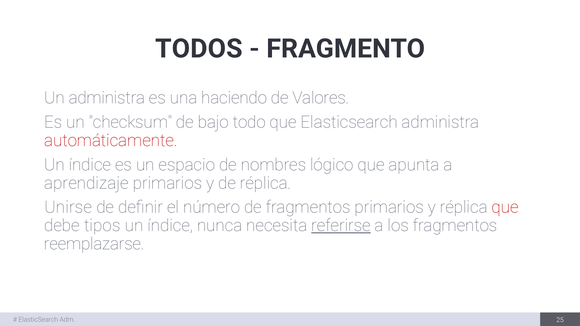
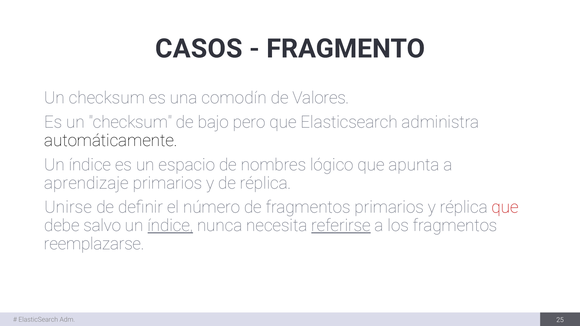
TODOS: TODOS -> CASOS (199, 49)
administra: administra -> checksum (107, 98)
haciendo: haciendo -> comodín (234, 98)
todo: todo -> pero (249, 122)
automáticamente colour: red -> black (111, 141)
tipos: tipos -> salvo (102, 226)
índice underline: none -> present (170, 226)
